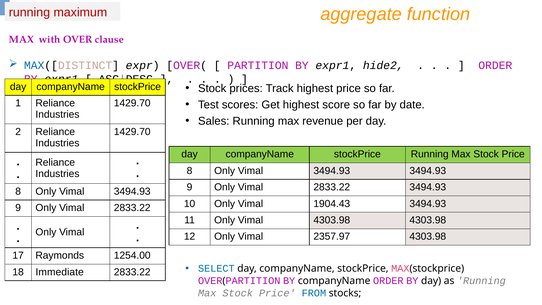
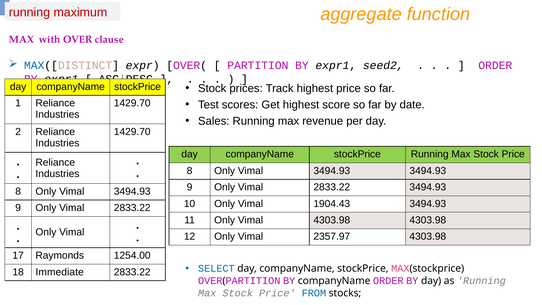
hide2: hide2 -> seed2 (383, 66)
